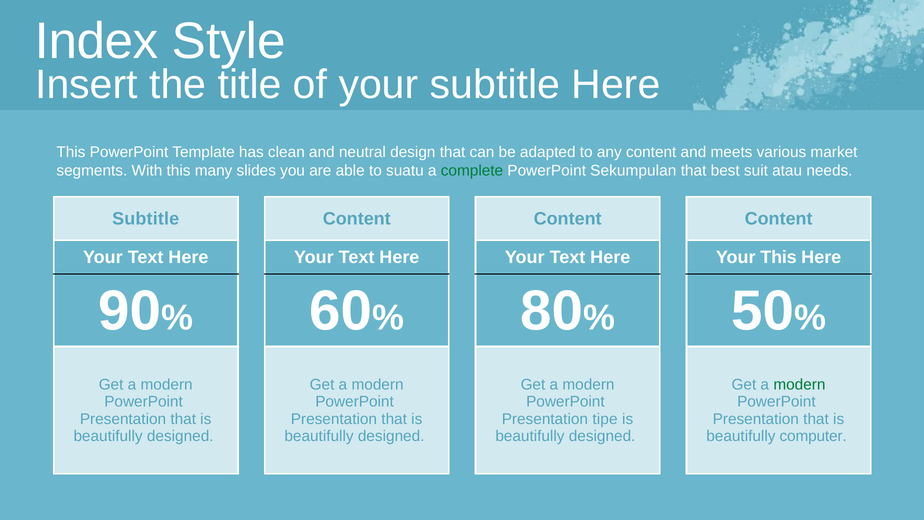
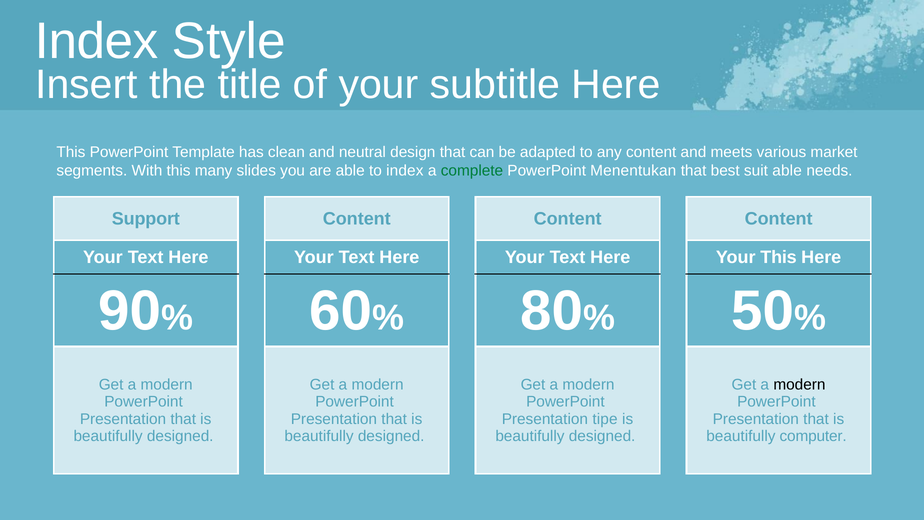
to suatu: suatu -> index (405, 171)
Sekumpulan: Sekumpulan -> Menentukan (633, 171)
suit atau: atau -> able (787, 171)
Subtitle: Subtitle -> Support (146, 219)
modern colour: green -> black (799, 384)
